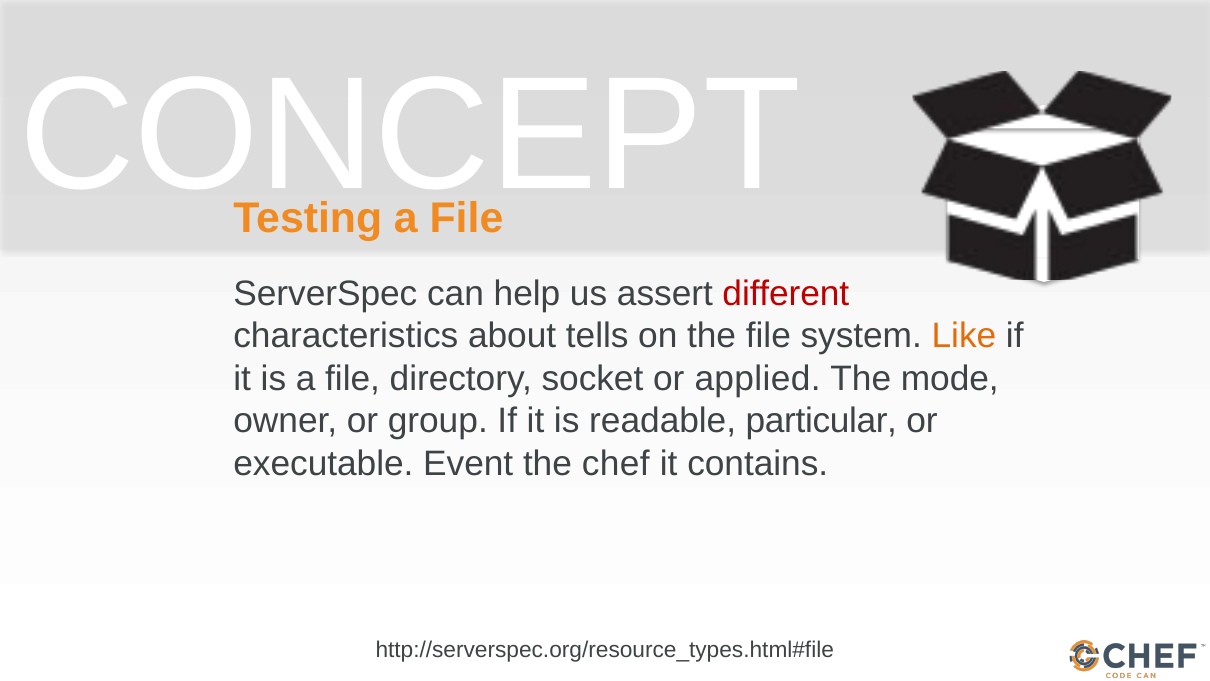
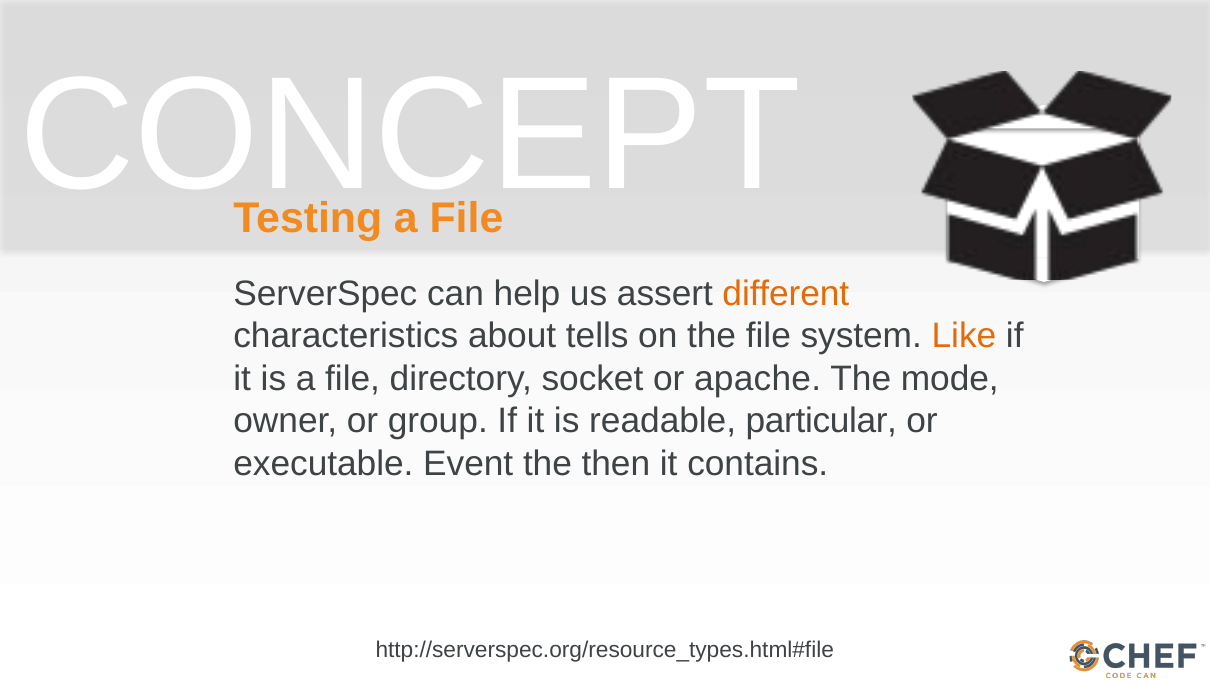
different colour: red -> orange (786, 294)
applied: applied -> apache (758, 378)
chef: chef -> then (616, 463)
